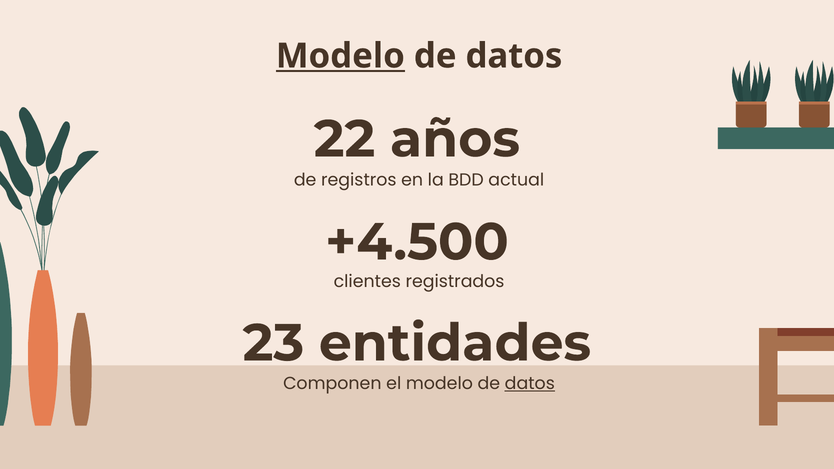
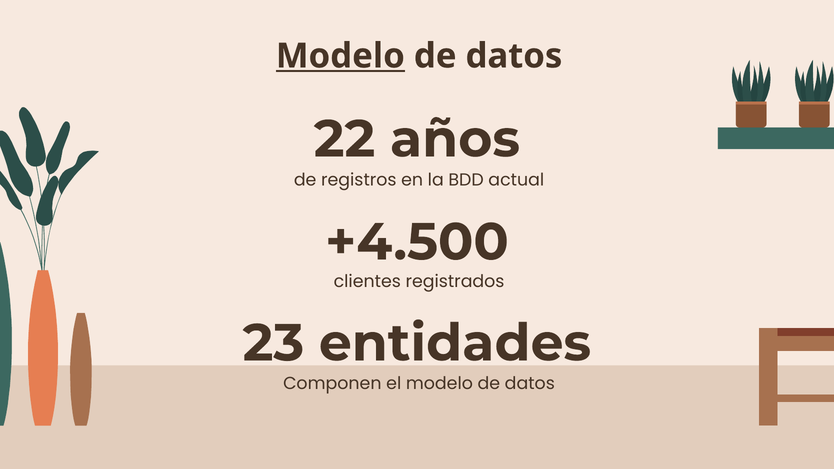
datos underline: present -> none (530, 384)
